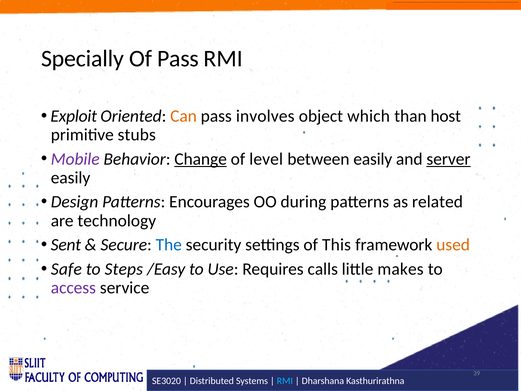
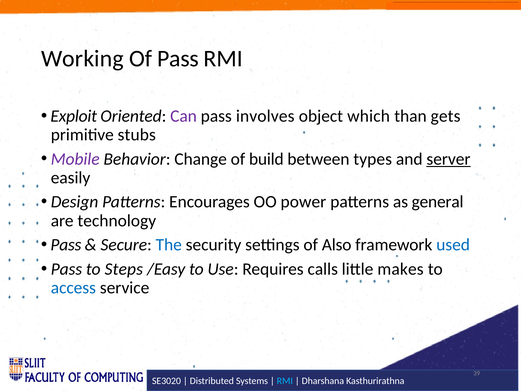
Specially: Specially -> Working (82, 58)
Can colour: orange -> purple (184, 116)
host: host -> gets (446, 116)
Change underline: present -> none (201, 159)
level: level -> build (266, 159)
between easily: easily -> types (373, 159)
during: during -> power (303, 202)
related: related -> general (438, 202)
Sent: Sent -> Pass (66, 245)
This: This -> Also (337, 245)
used colour: orange -> blue (453, 245)
Safe: Safe -> Pass (66, 269)
access colour: purple -> blue (73, 288)
